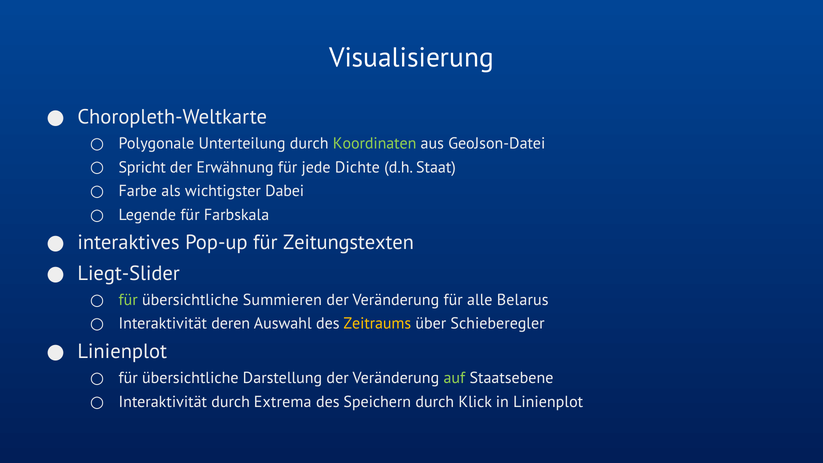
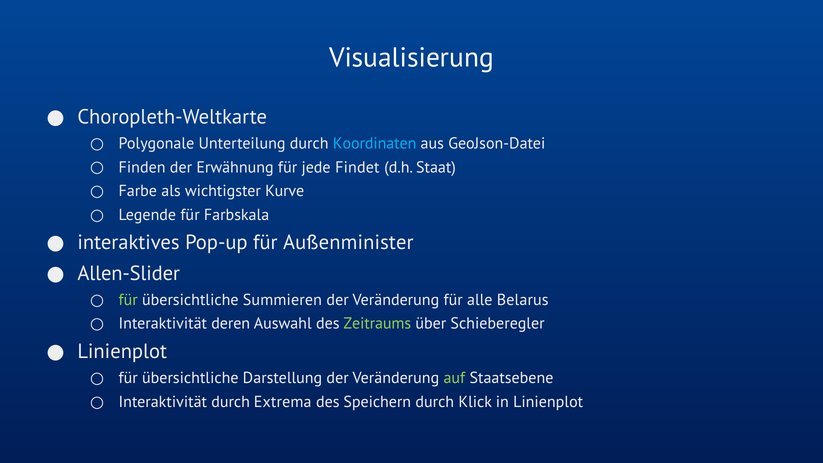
Koordinaten colour: light green -> light blue (375, 143)
Spricht: Spricht -> Finden (142, 167)
Dichte: Dichte -> Findet (357, 167)
Dabei: Dabei -> Kurve (285, 191)
Zeitungstexten: Zeitungstexten -> Außenminister (348, 243)
Liegt-Slider: Liegt-Slider -> Allen-Slider (129, 273)
Zeitraums colour: yellow -> light green (377, 324)
